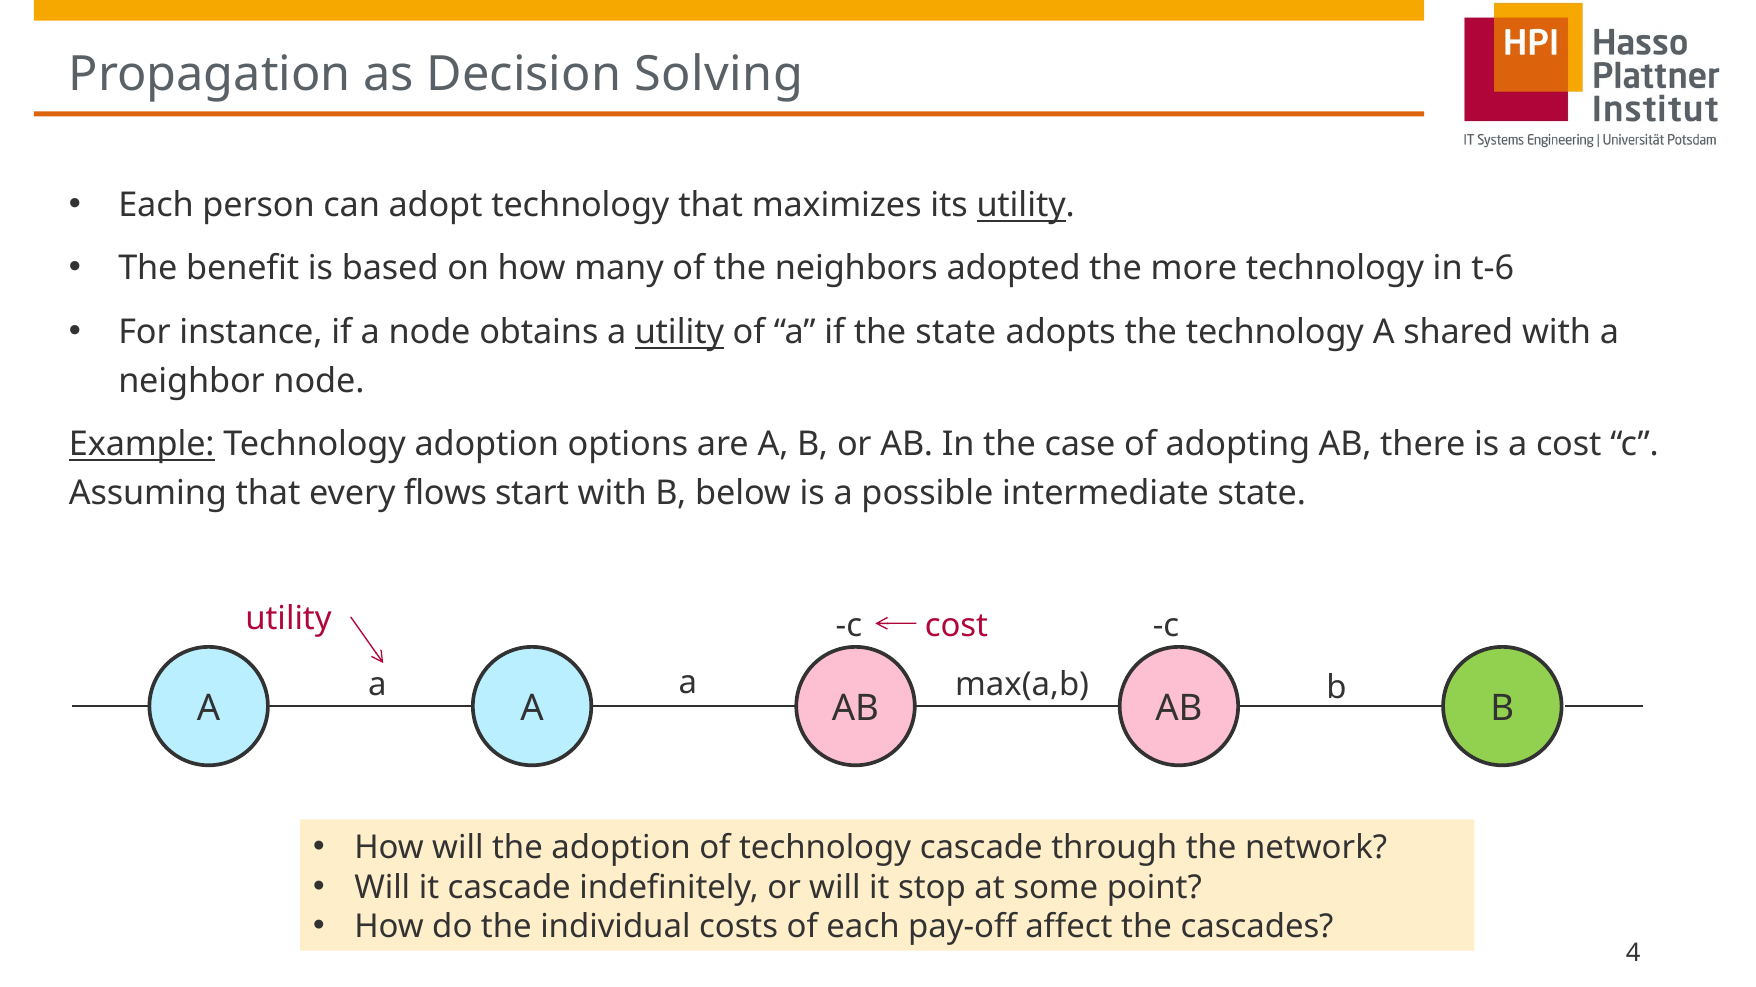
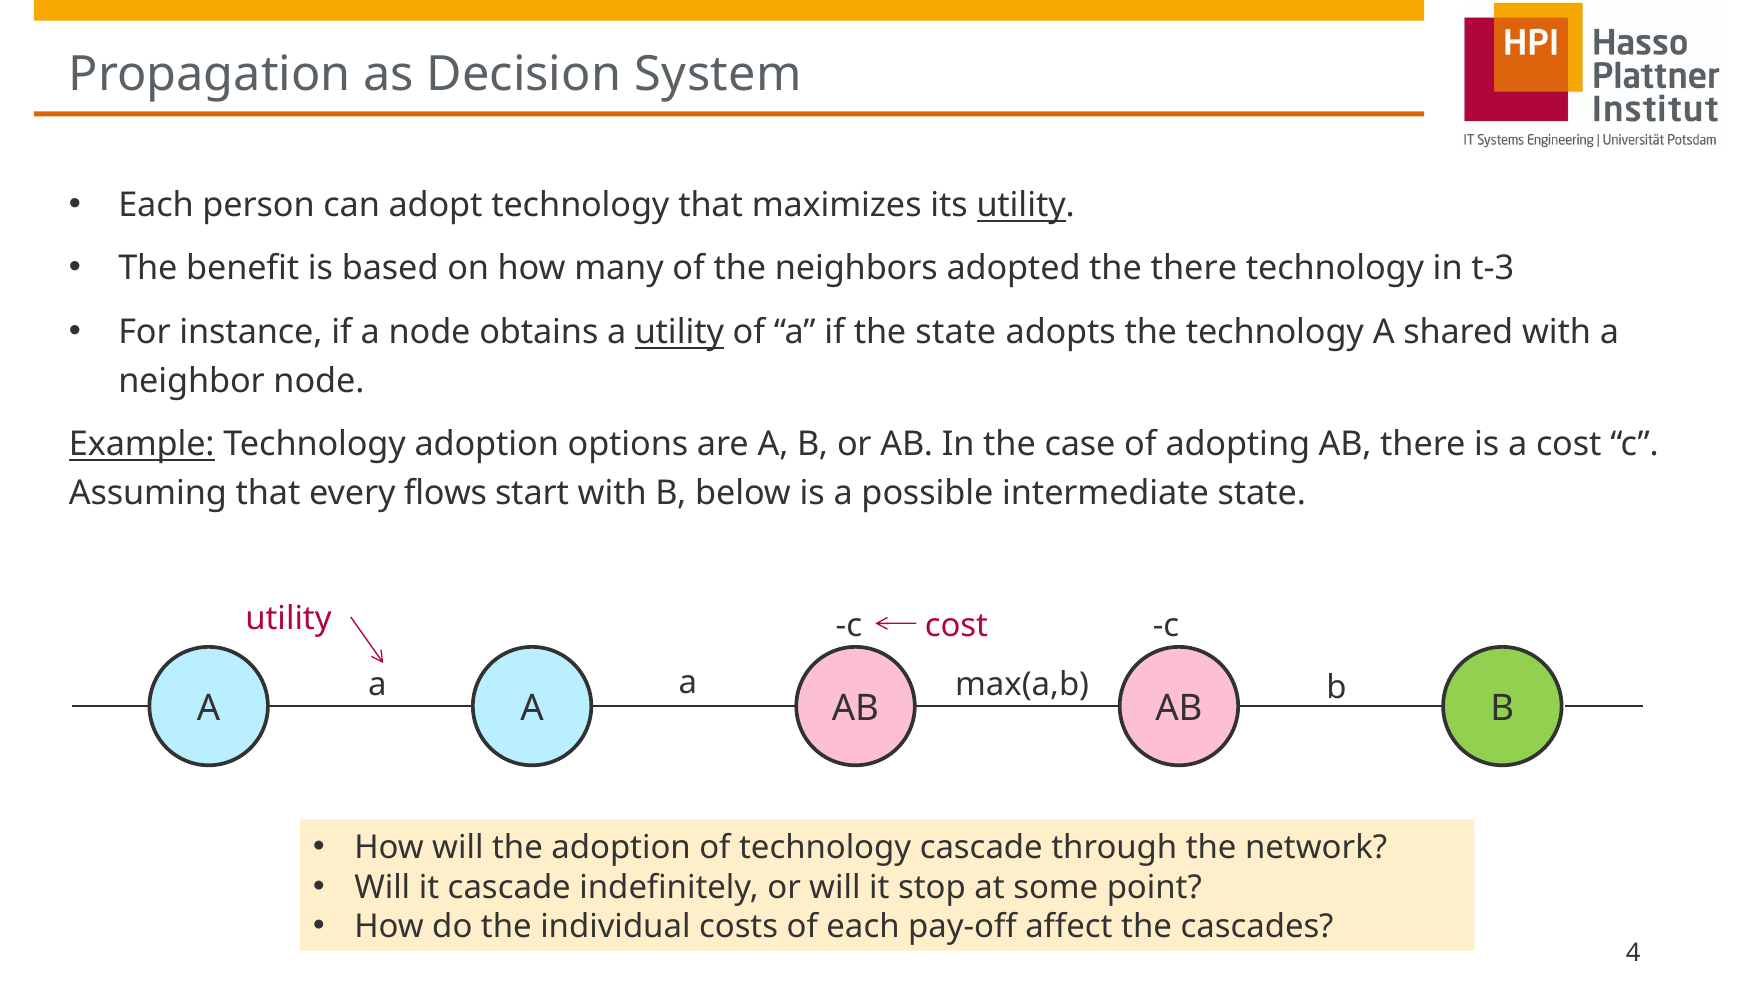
Solving: Solving -> System (719, 74)
the more: more -> there (1194, 269)
t-6: t-6 -> t-3 (1493, 269)
